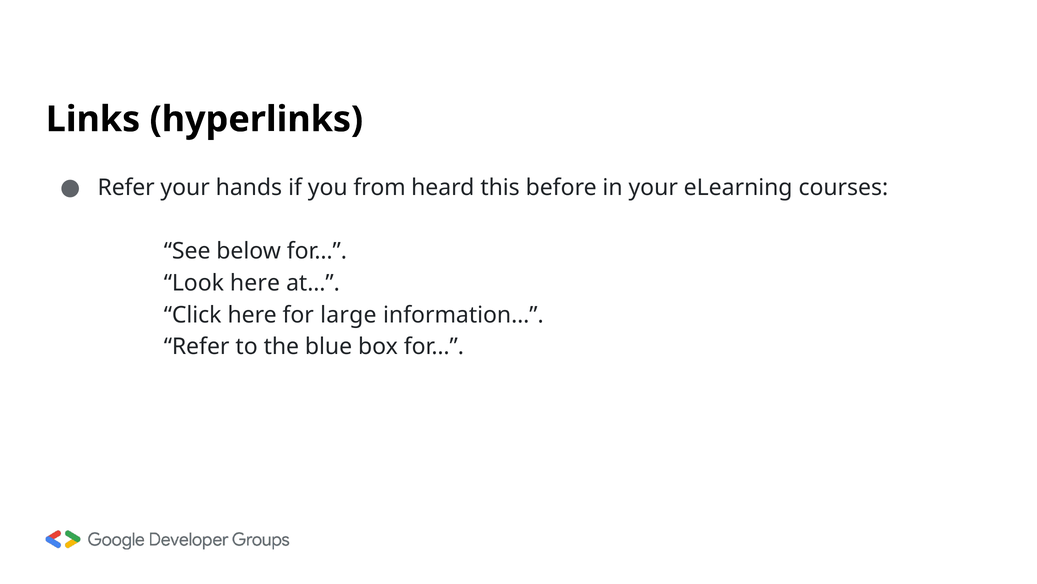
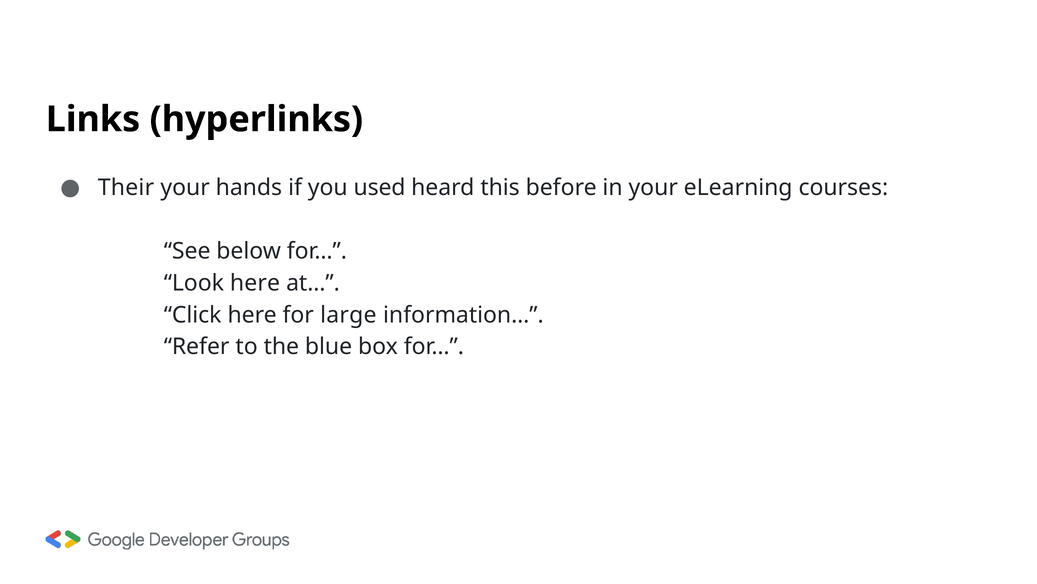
Refer: Refer -> Their (126, 188)
from: from -> used (380, 188)
